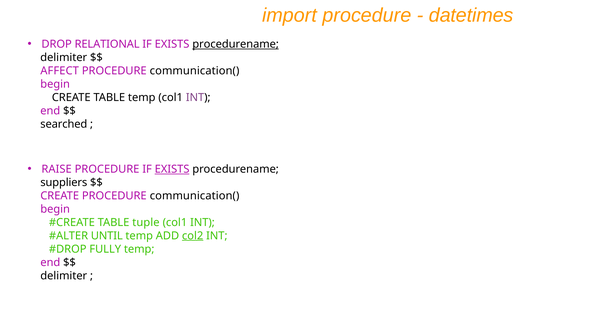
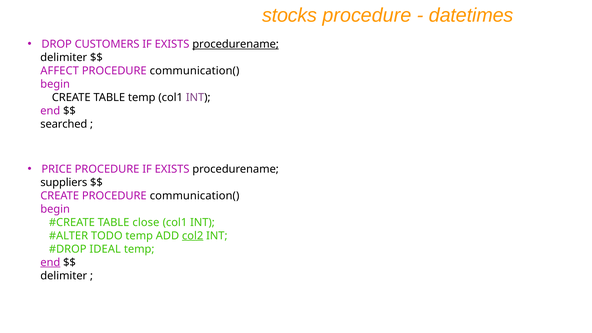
import: import -> stocks (290, 15)
RELATIONAL: RELATIONAL -> CUSTOMERS (107, 44)
RAISE: RAISE -> PRICE (57, 169)
EXISTS underline: present -> none (172, 169)
tuple: tuple -> close (146, 222)
UNTIL: UNTIL -> TODO (107, 236)
FULLY: FULLY -> IDEAL (105, 249)
end underline: none -> present (50, 262)
